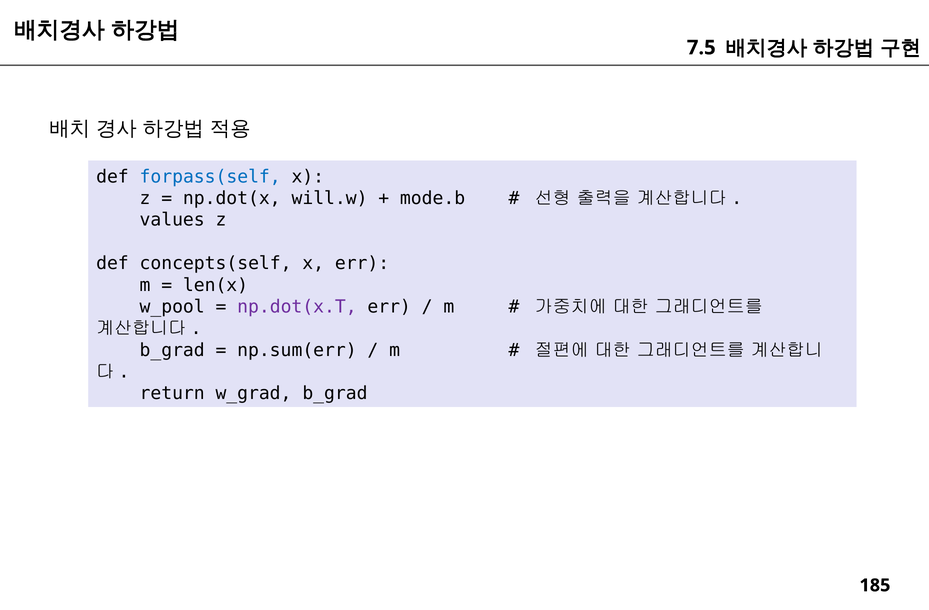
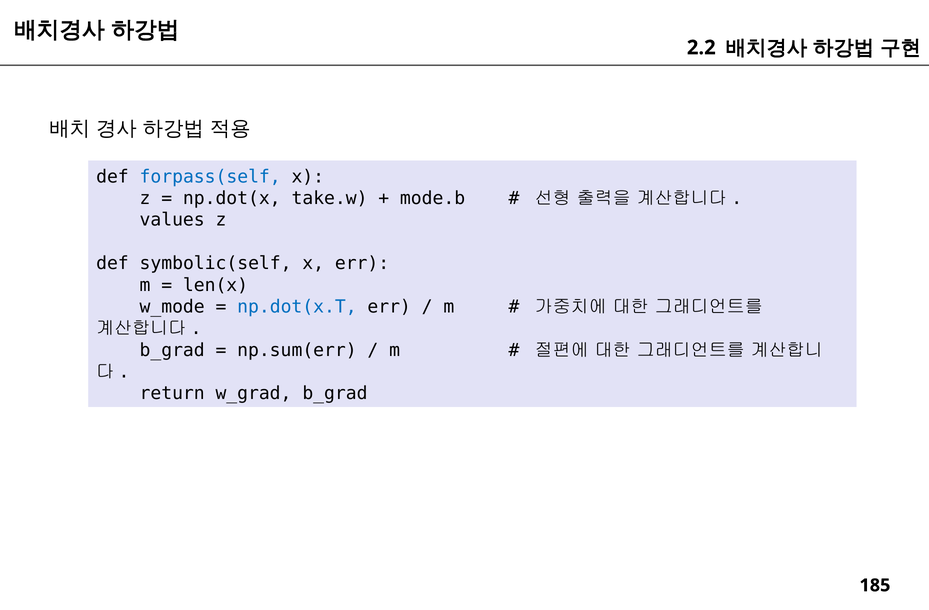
7.5: 7.5 -> 2.2 (701, 48)
will.w: will.w -> take.w (330, 198)
concepts(self: concepts(self -> symbolic(self (216, 263)
w_pool: w_pool -> w_mode (172, 307)
np.dot(x.T colour: purple -> blue (297, 307)
